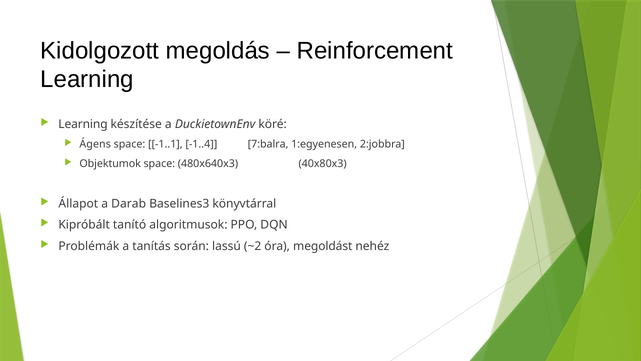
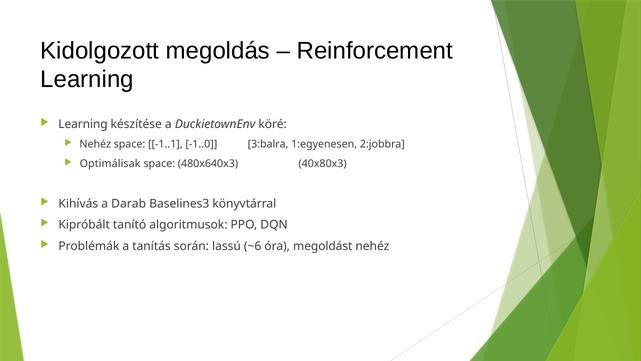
Ágens: Ágens -> Nehéz (95, 144)
-1..4: -1..4 -> -1..0 (201, 144)
7:balra: 7:balra -> 3:balra (268, 144)
Objektumok: Objektumok -> Optimálisak (110, 164)
Állapot: Állapot -> Kihívás (78, 204)
~2: ~2 -> ~6 (253, 246)
